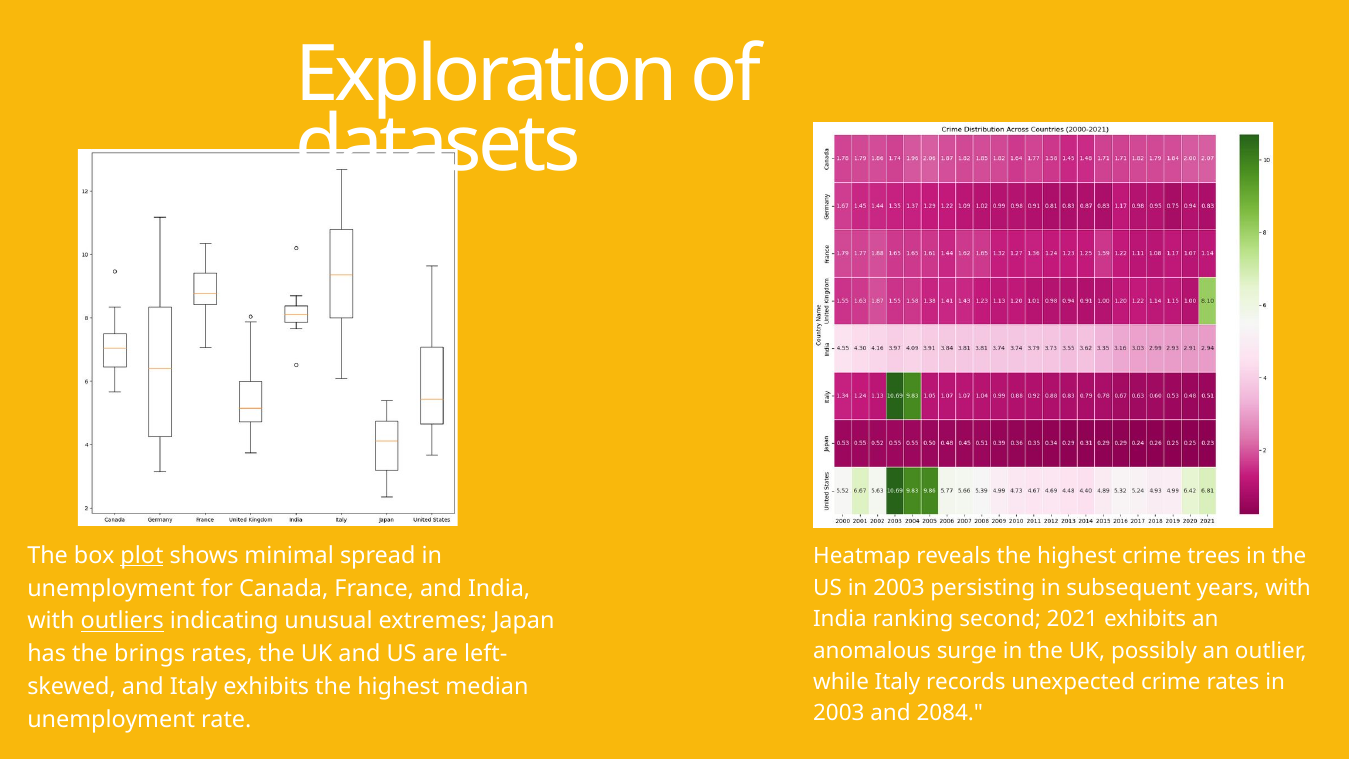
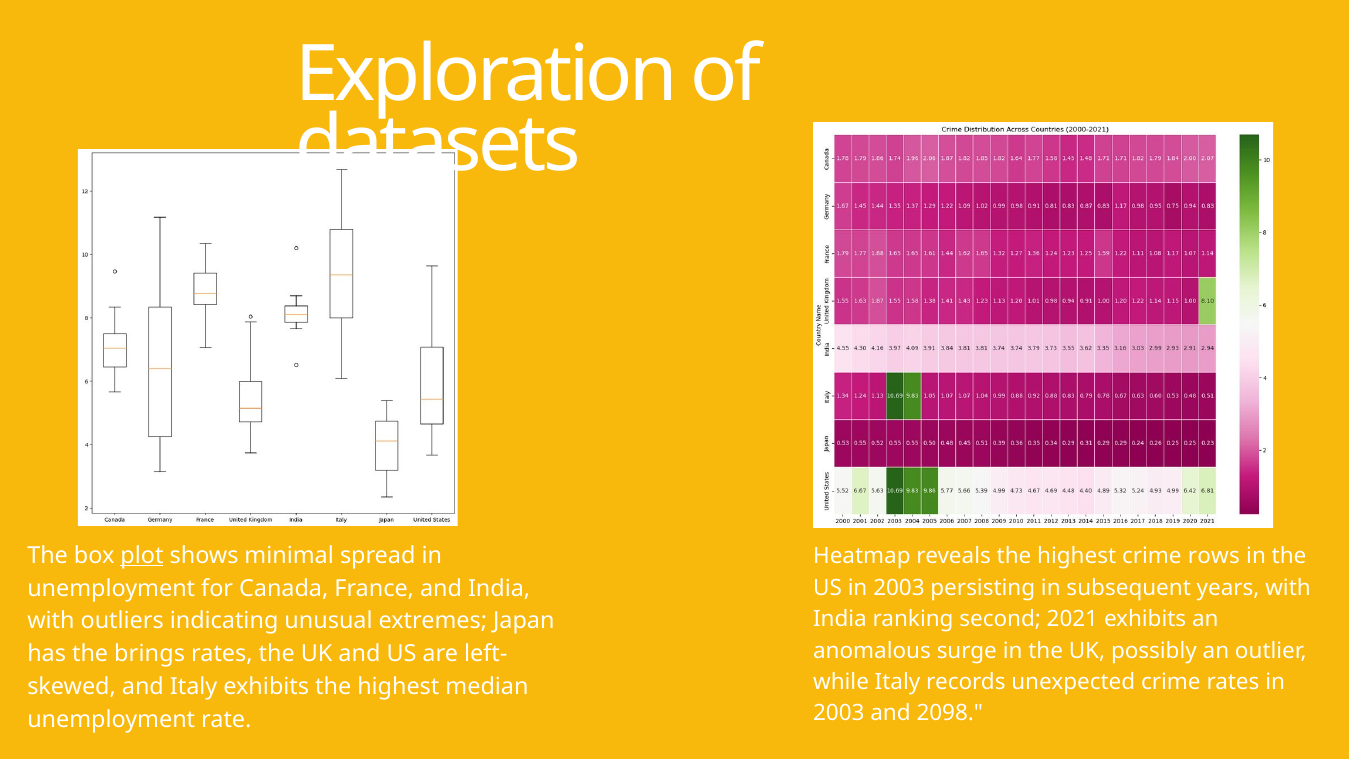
trees: trees -> rows (1214, 556)
outliers underline: present -> none (122, 621)
2084: 2084 -> 2098 (950, 713)
